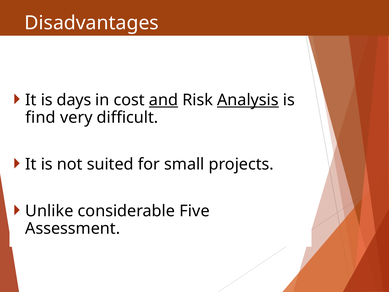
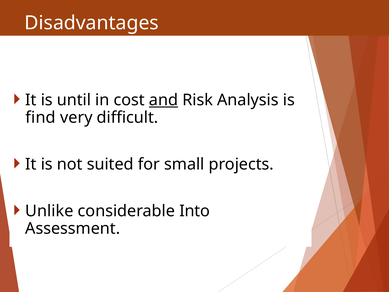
days: days -> until (74, 100)
Analysis underline: present -> none (248, 100)
Five: Five -> Into (195, 211)
